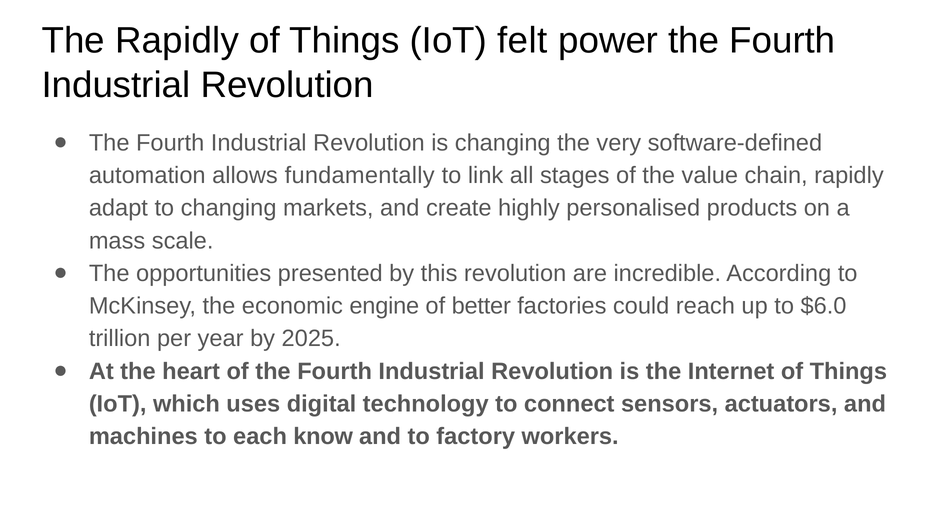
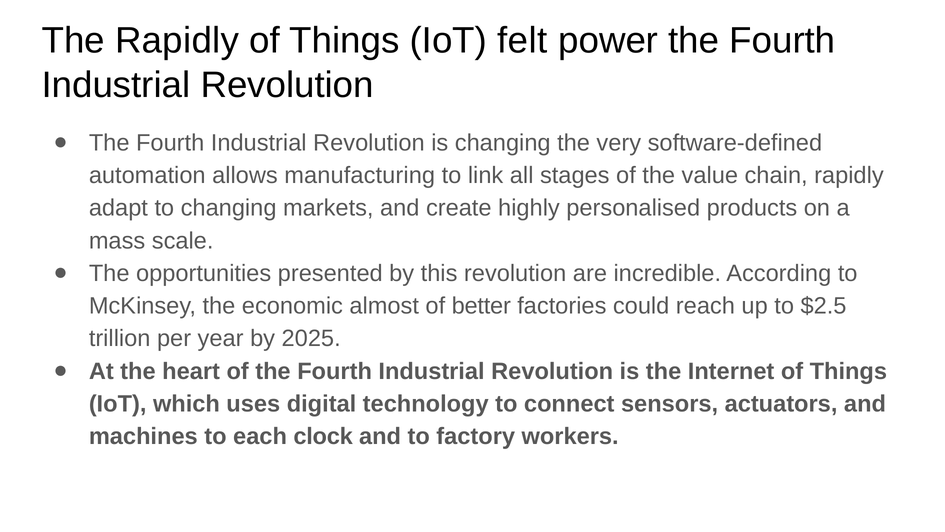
fundamentally: fundamentally -> manufacturing (360, 175)
engine: engine -> almost (384, 306)
$6.0: $6.0 -> $2.5 (824, 306)
know: know -> clock (323, 436)
